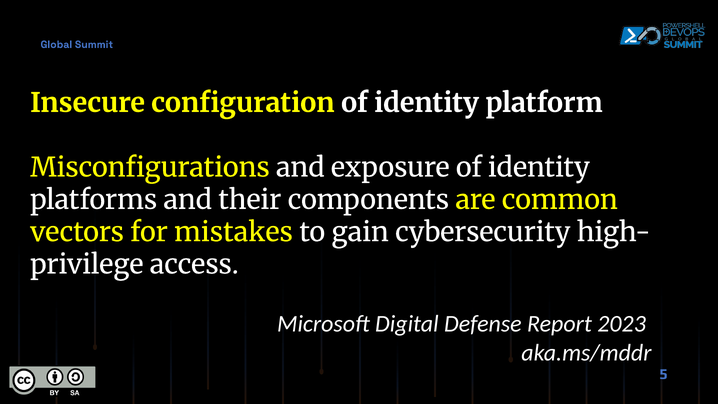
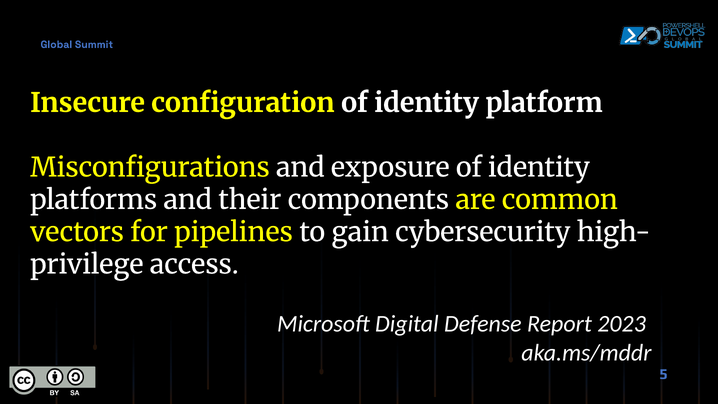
mistakes: mistakes -> pipelines (234, 232)
